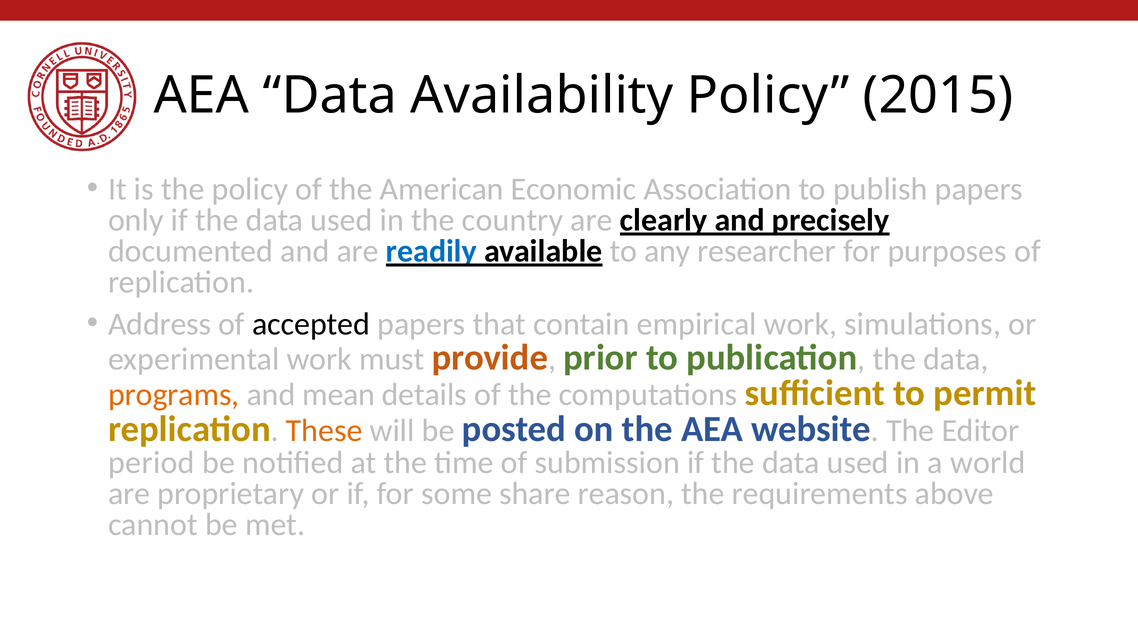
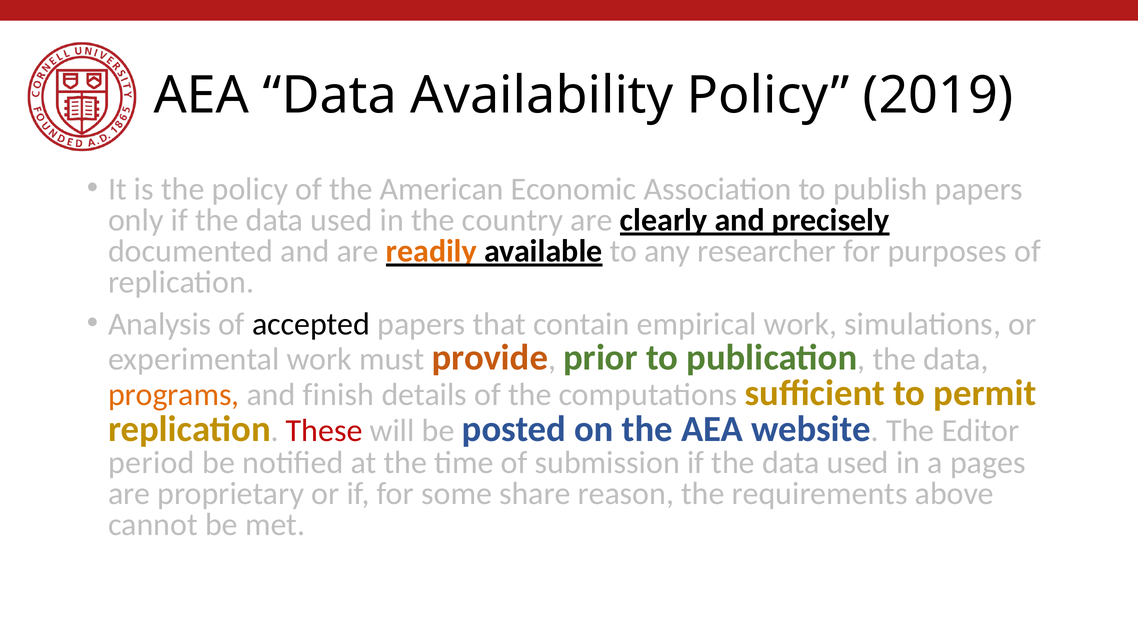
2015: 2015 -> 2019 (938, 96)
readily colour: blue -> orange (431, 251)
Address: Address -> Analysis (160, 324)
mean: mean -> finish (339, 395)
These colour: orange -> red (324, 431)
world: world -> pages (988, 463)
